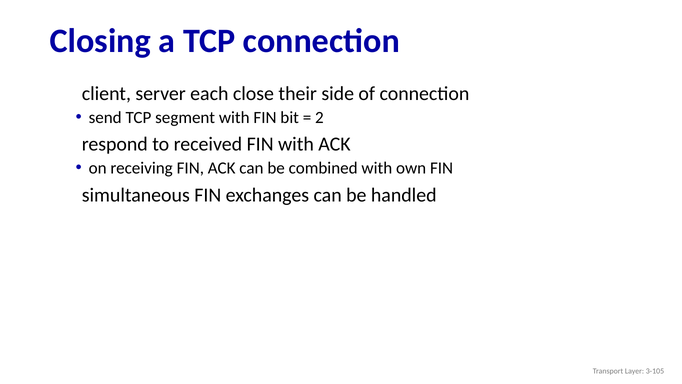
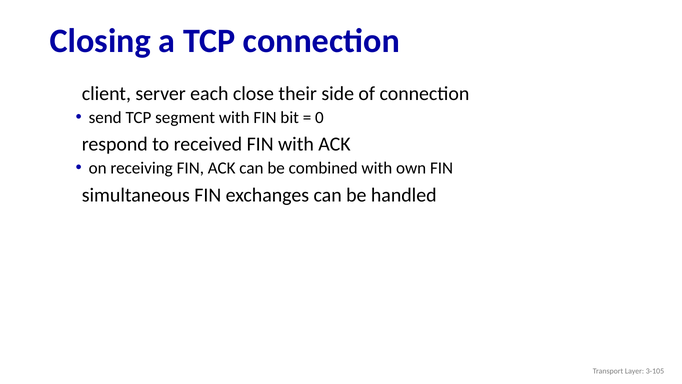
2: 2 -> 0 (319, 117)
